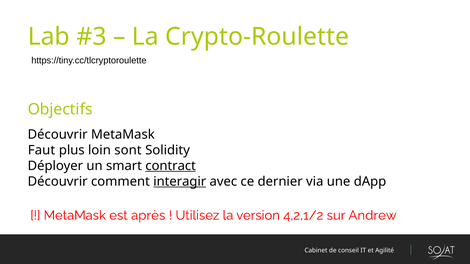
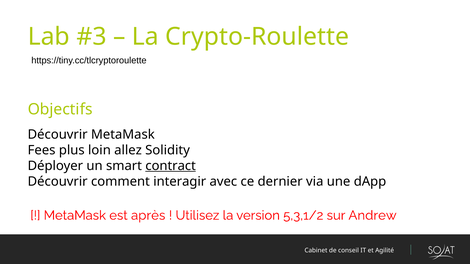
Faut: Faut -> Fees (42, 150)
sont: sont -> allez (128, 150)
interagir underline: present -> none (180, 182)
4,2,1/2: 4,2,1/2 -> 5,3,1/2 (303, 216)
